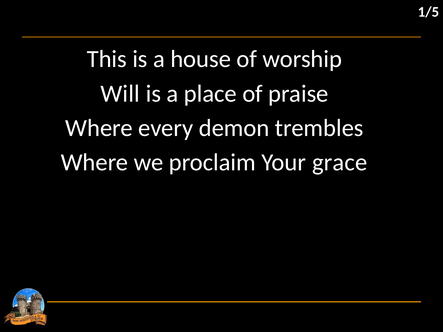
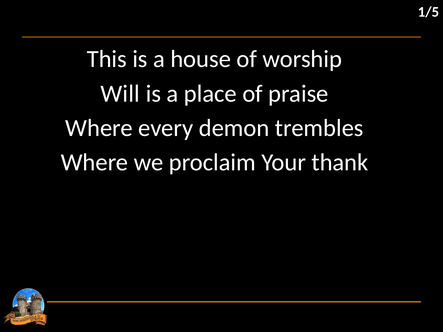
grace: grace -> thank (340, 163)
